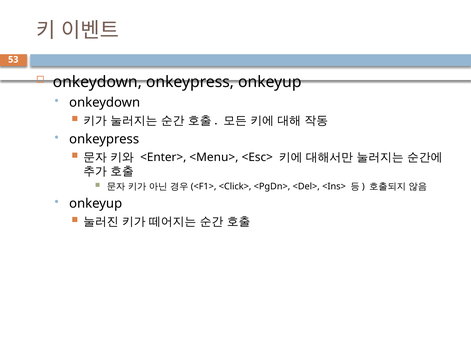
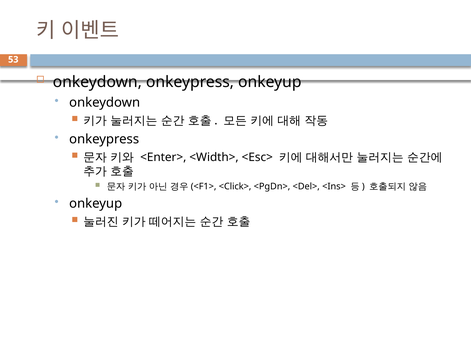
<Menu>: <Menu> -> <Width> (214, 157)
